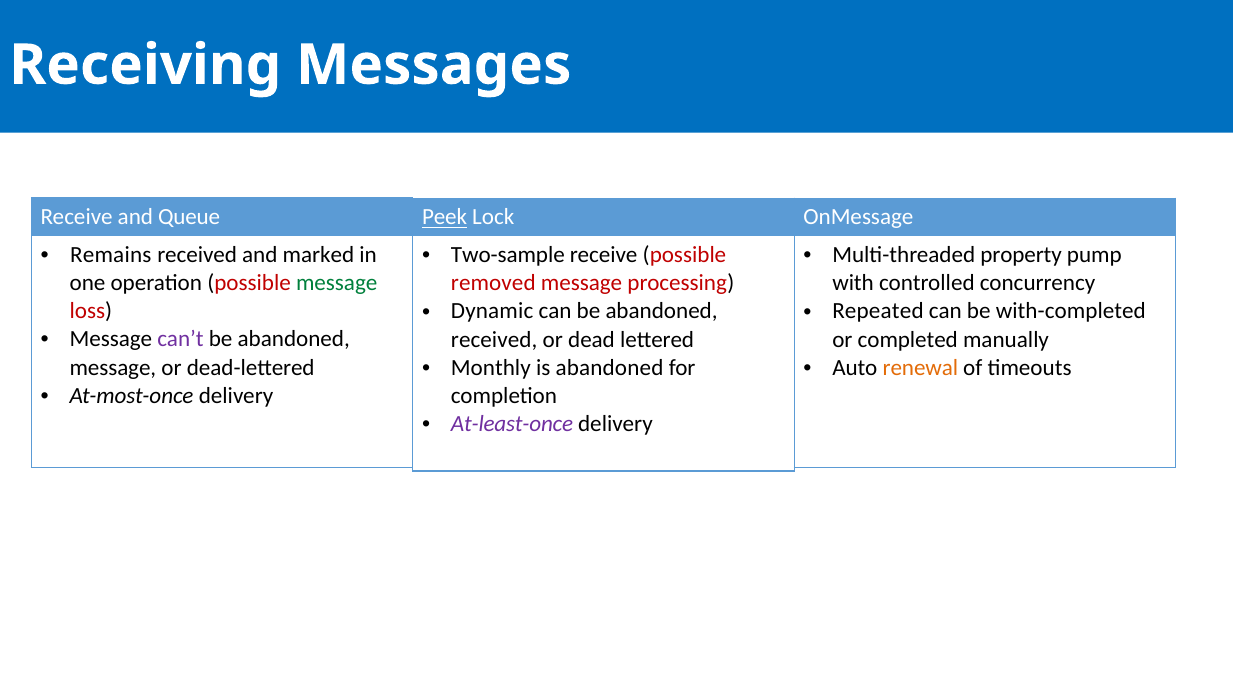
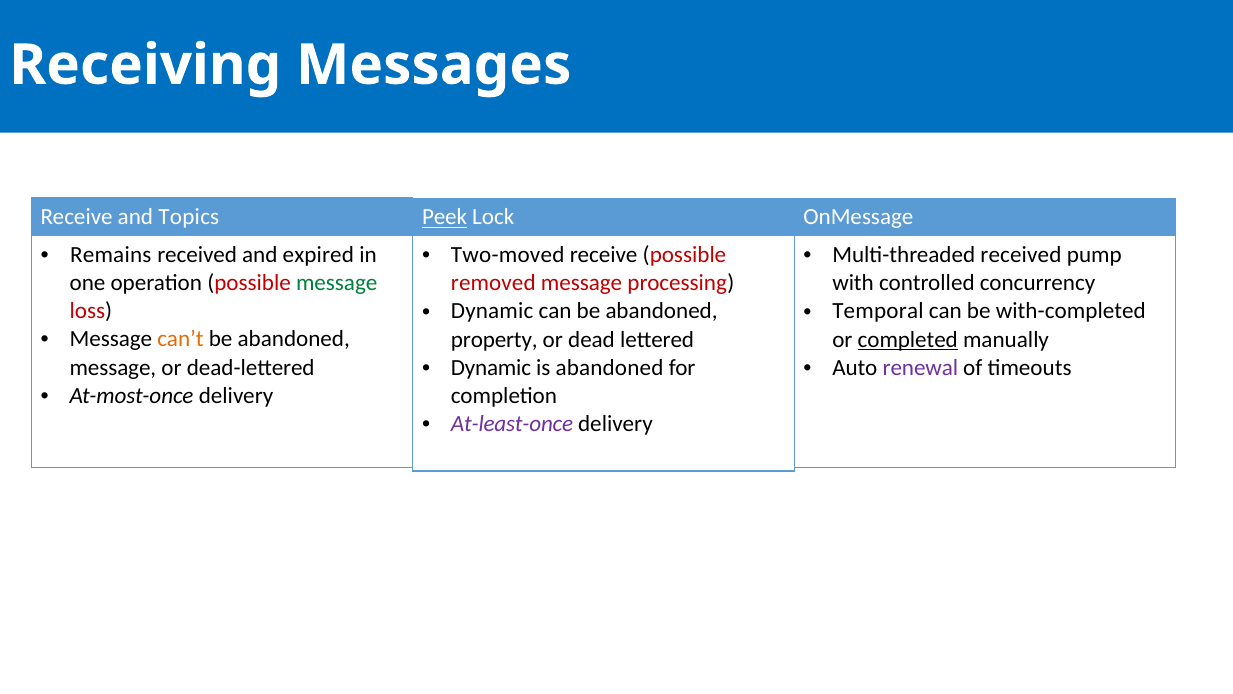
Queue: Queue -> Topics (189, 217)
marked: marked -> expired (318, 254)
Two-sample: Two-sample -> Two-moved (508, 255)
Multi-threaded property: property -> received (1021, 255)
Repeated: Repeated -> Temporal (878, 311)
can’t colour: purple -> orange (180, 339)
received: received -> property (494, 339)
completed underline: none -> present (908, 339)
Monthly: Monthly -> Dynamic (491, 368)
renewal colour: orange -> purple (920, 368)
